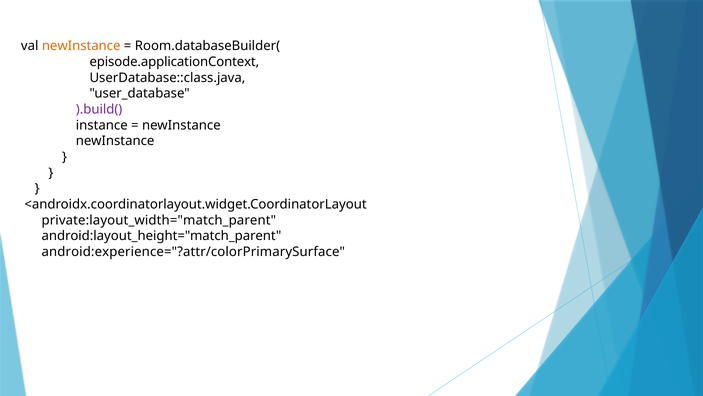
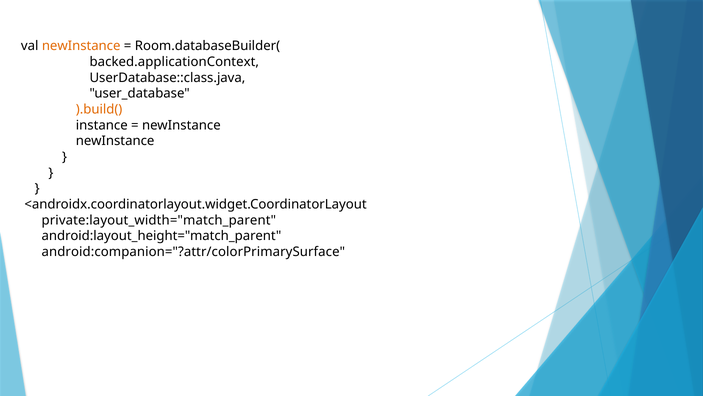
episode.applicationContext: episode.applicationContext -> backed.applicationContext (174, 62)
).build( colour: purple -> orange (99, 109)
android:experience="?attr/colorPrimarySurface: android:experience="?attr/colorPrimarySurface -> android:companion="?attr/colorPrimarySurface (193, 252)
